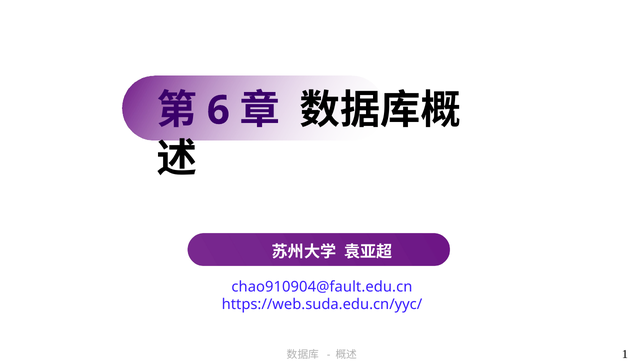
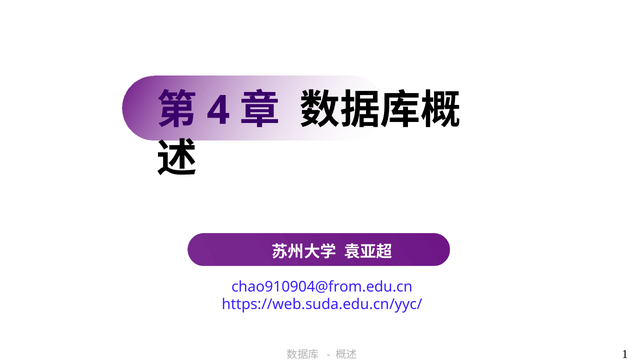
6: 6 -> 4 (218, 111)
chao910904@fault.edu.cn: chao910904@fault.edu.cn -> chao910904@from.edu.cn (322, 287)
